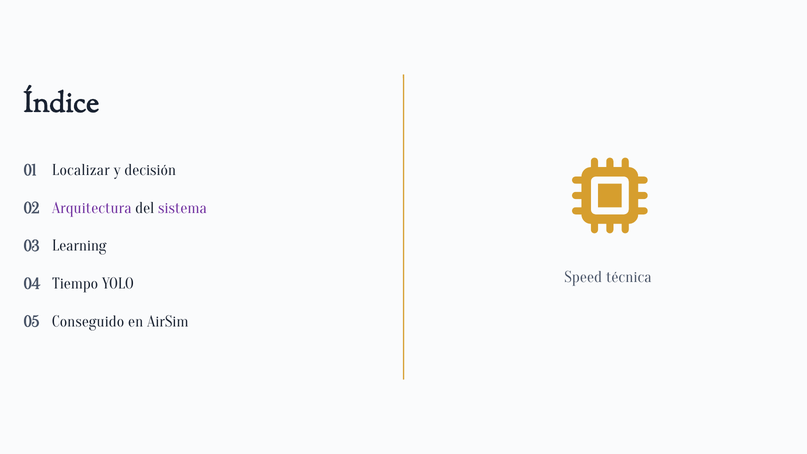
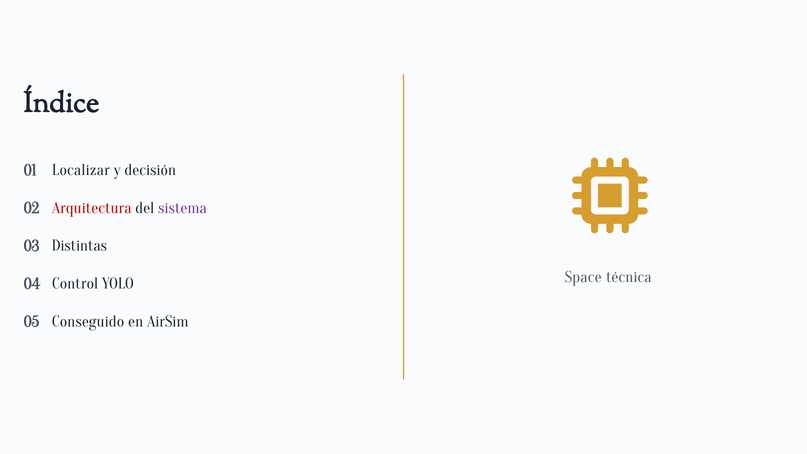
Arquitectura colour: purple -> red (92, 208)
Learning: Learning -> Distintas (79, 246)
Speed: Speed -> Space (583, 277)
Tiempo: Tiempo -> Control (75, 284)
